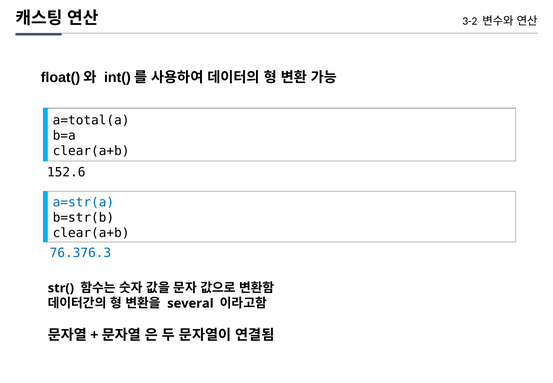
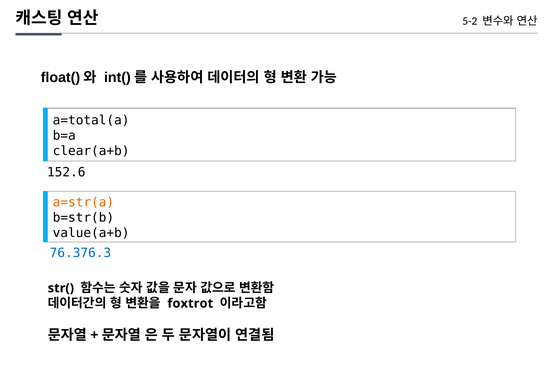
3-2: 3-2 -> 5-2 (470, 21)
a=str(a colour: blue -> orange (83, 202)
clear(a+b: clear(a+b -> value(a+b (91, 233)
several: several -> foxtrot (190, 303)
